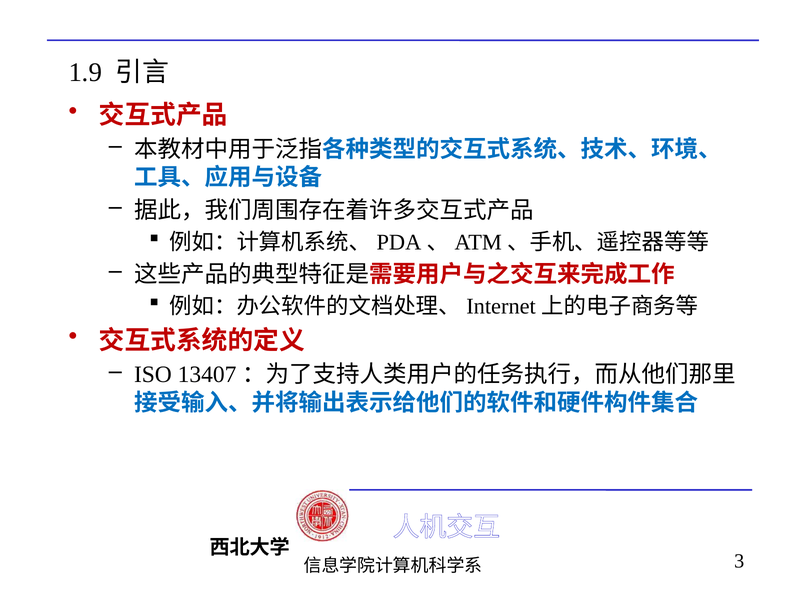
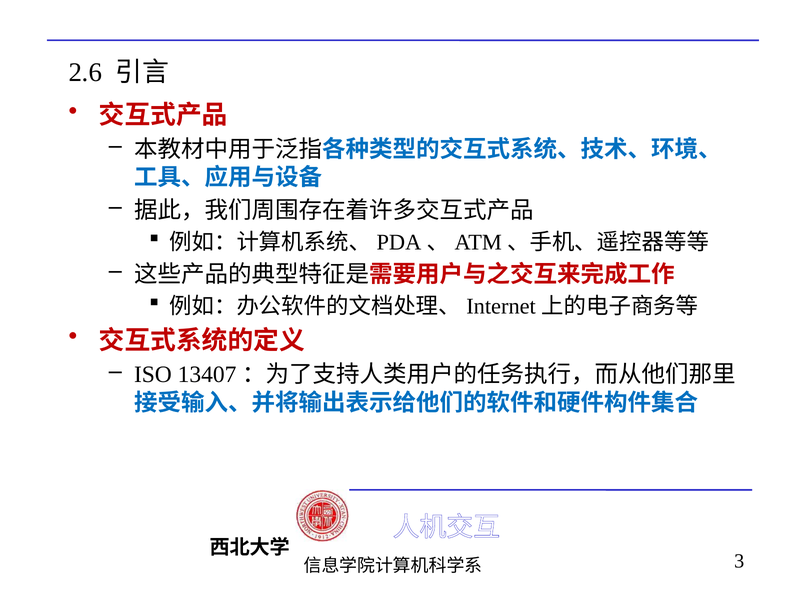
1.9: 1.9 -> 2.6 (85, 72)
